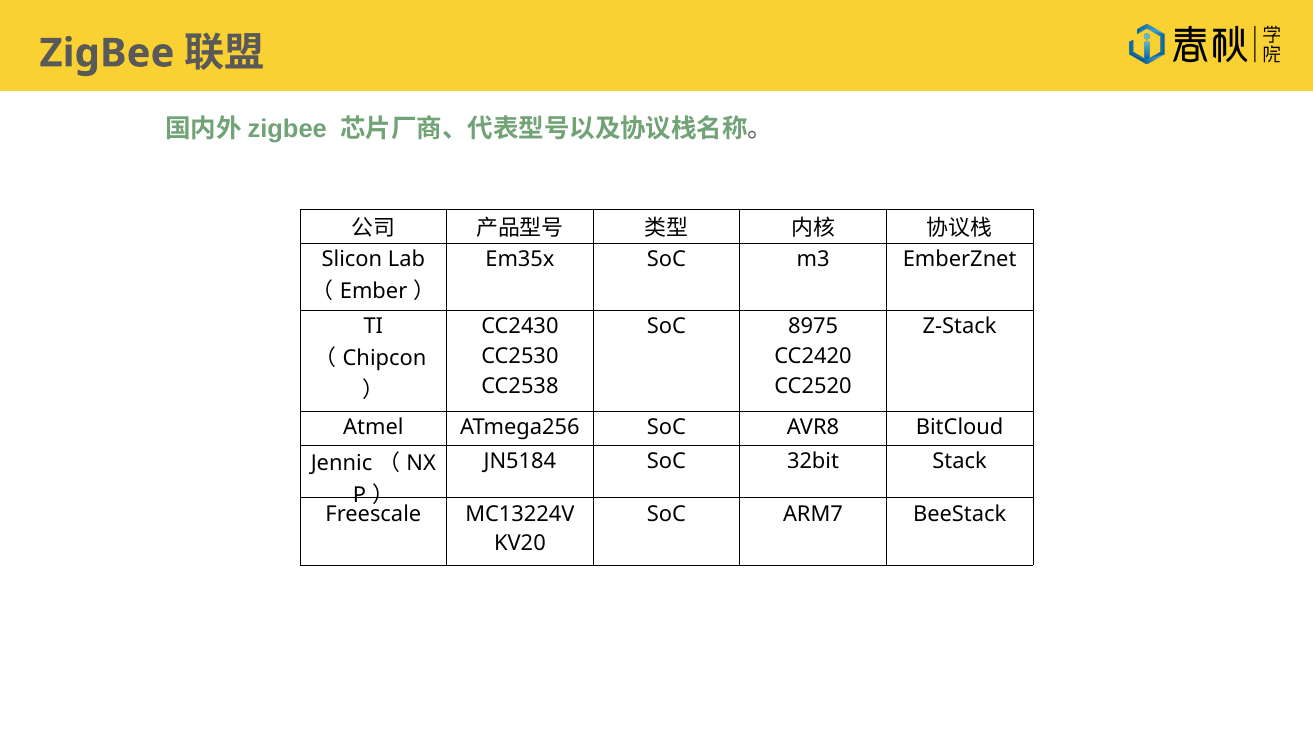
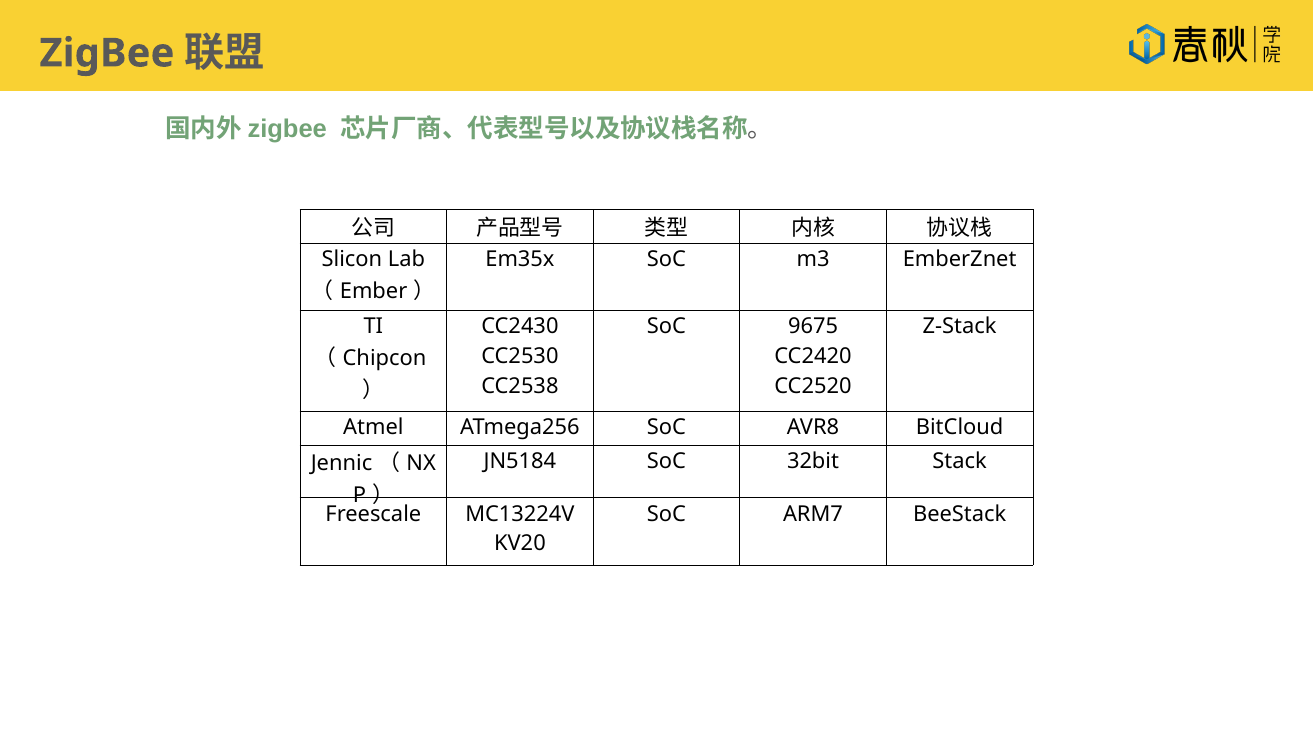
8975: 8975 -> 9675 (813, 327)
